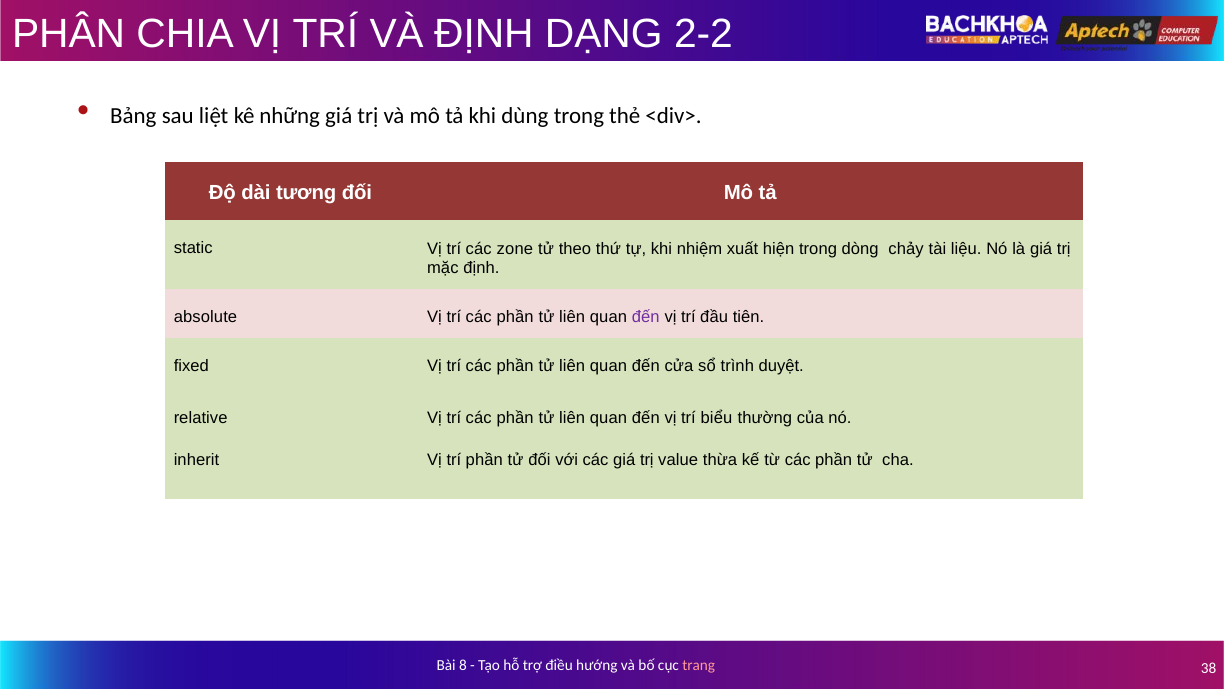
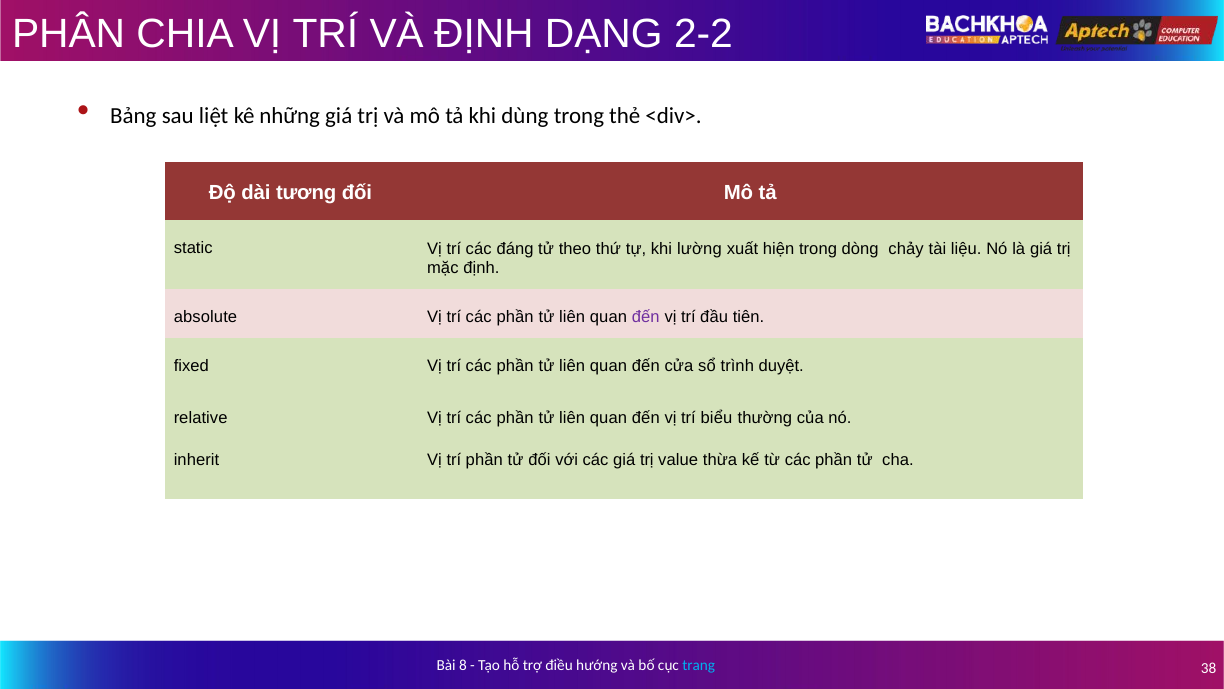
zone: zone -> đáng (515, 248)
nhiệm: nhiệm -> lường (699, 248)
trang colour: pink -> light blue (699, 665)
